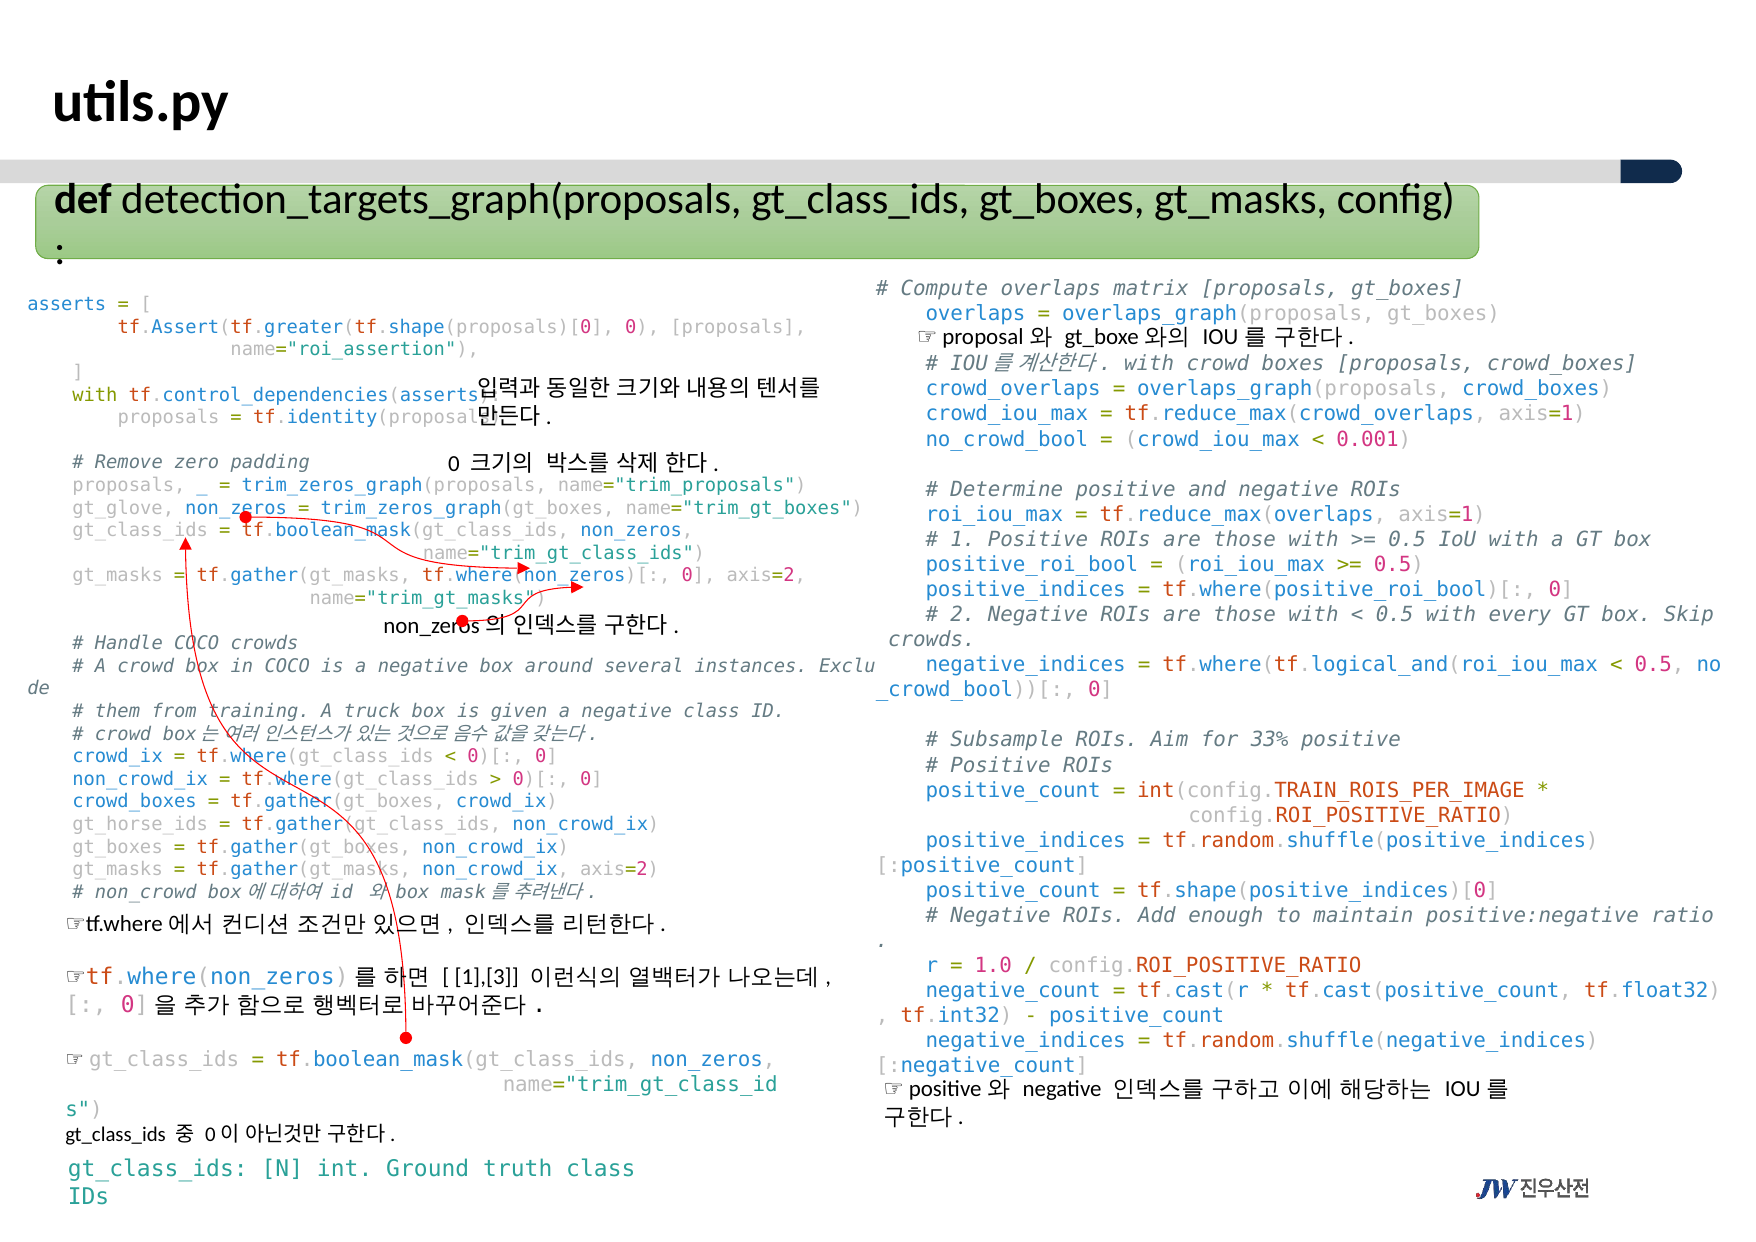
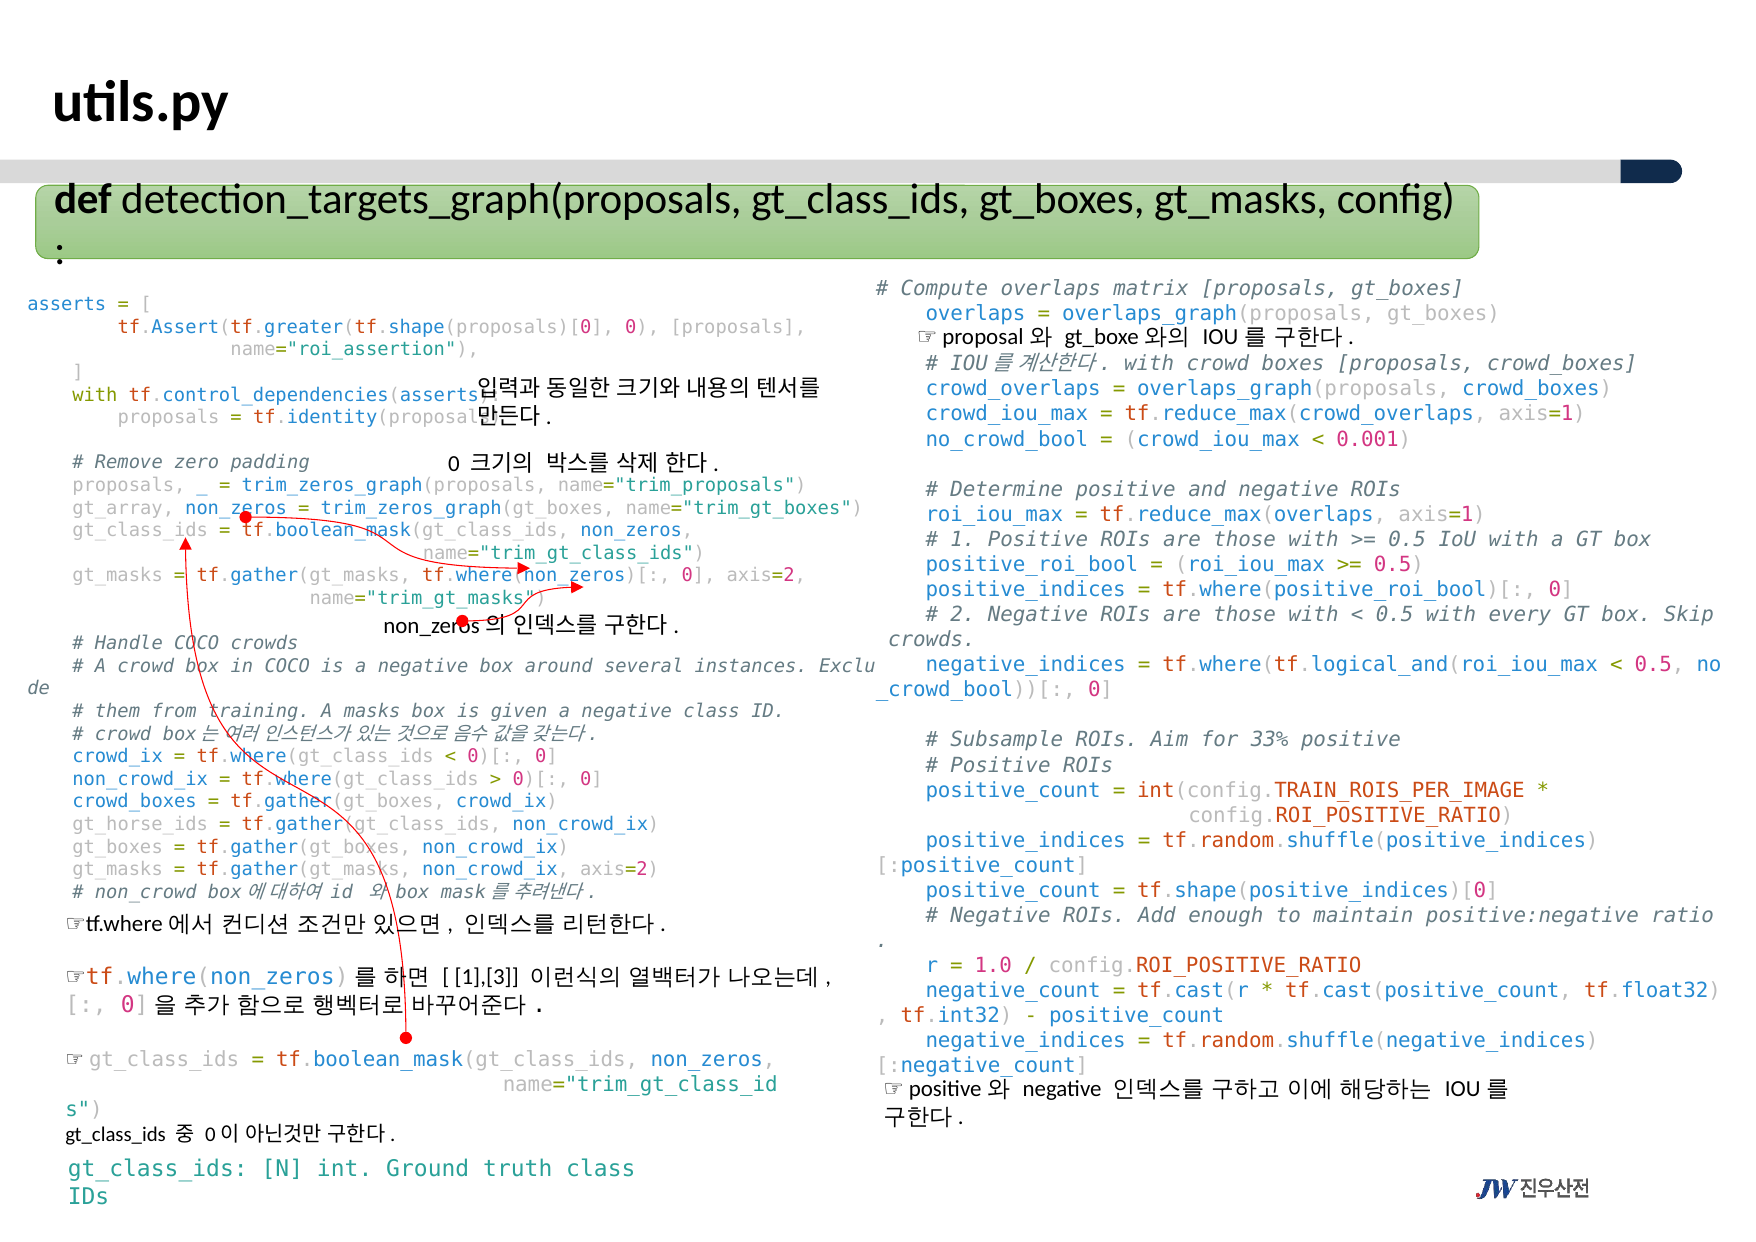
gt_glove: gt_glove -> gt_array (123, 508)
truck: truck -> masks (372, 711)
